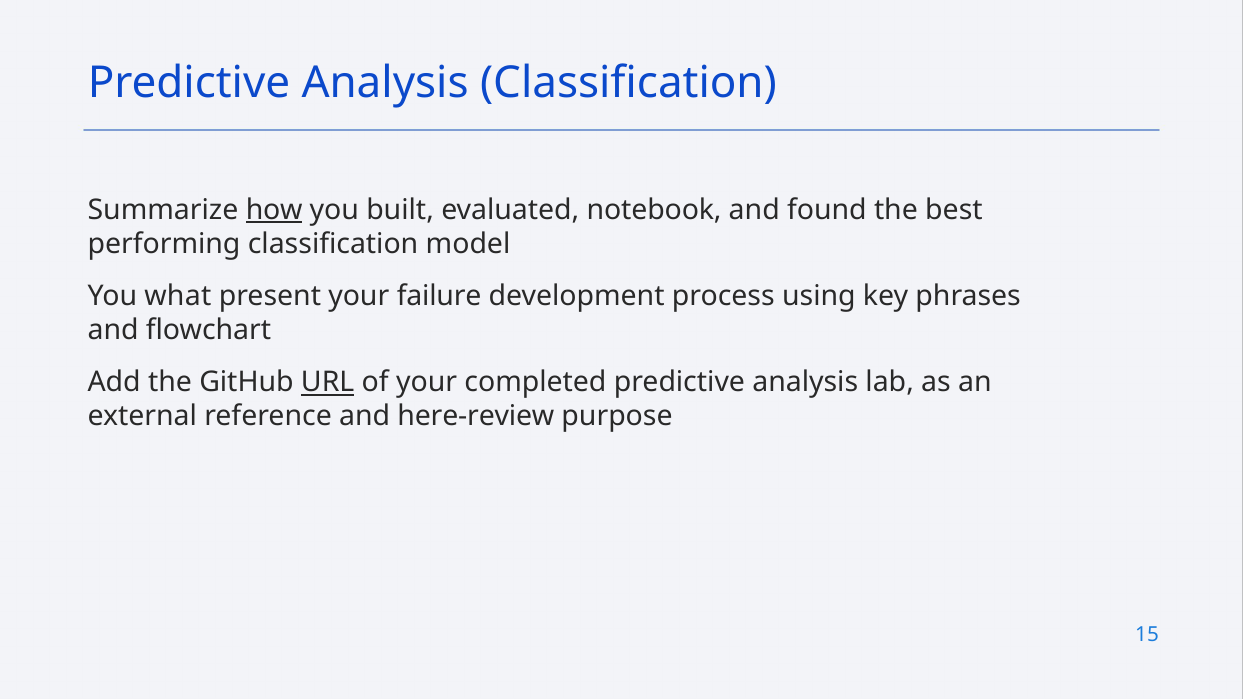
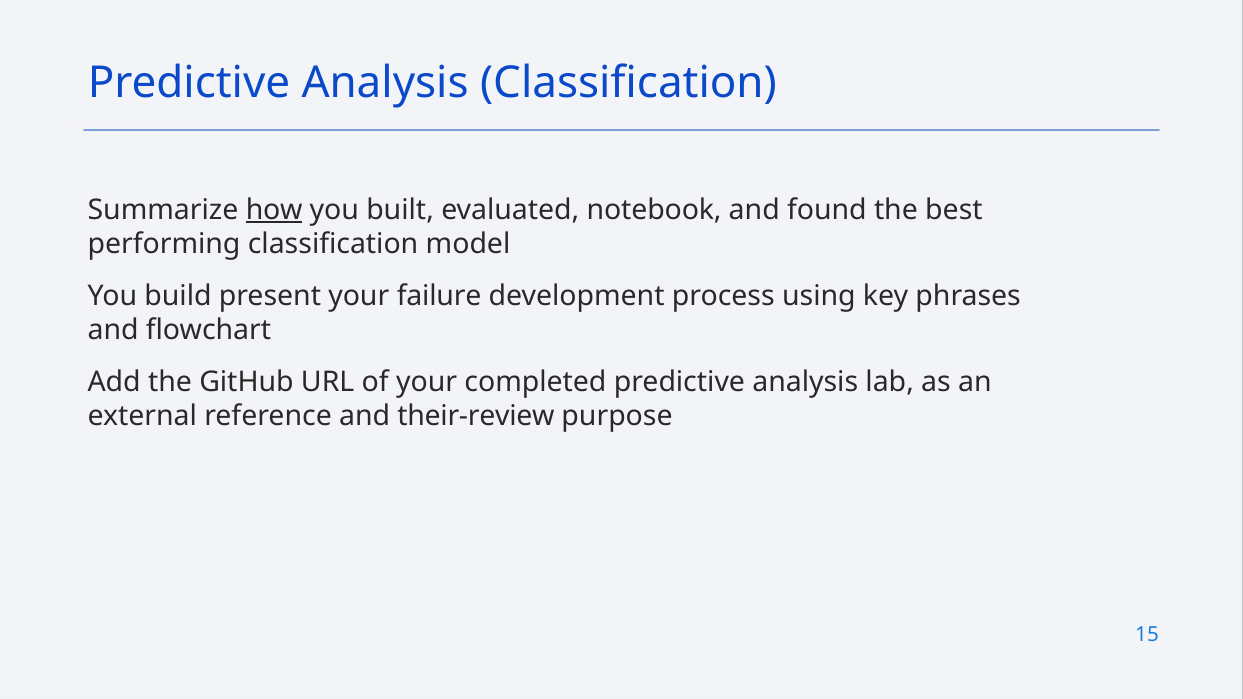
what: what -> build (178, 296)
URL underline: present -> none (328, 383)
here-review: here-review -> their-review (476, 417)
